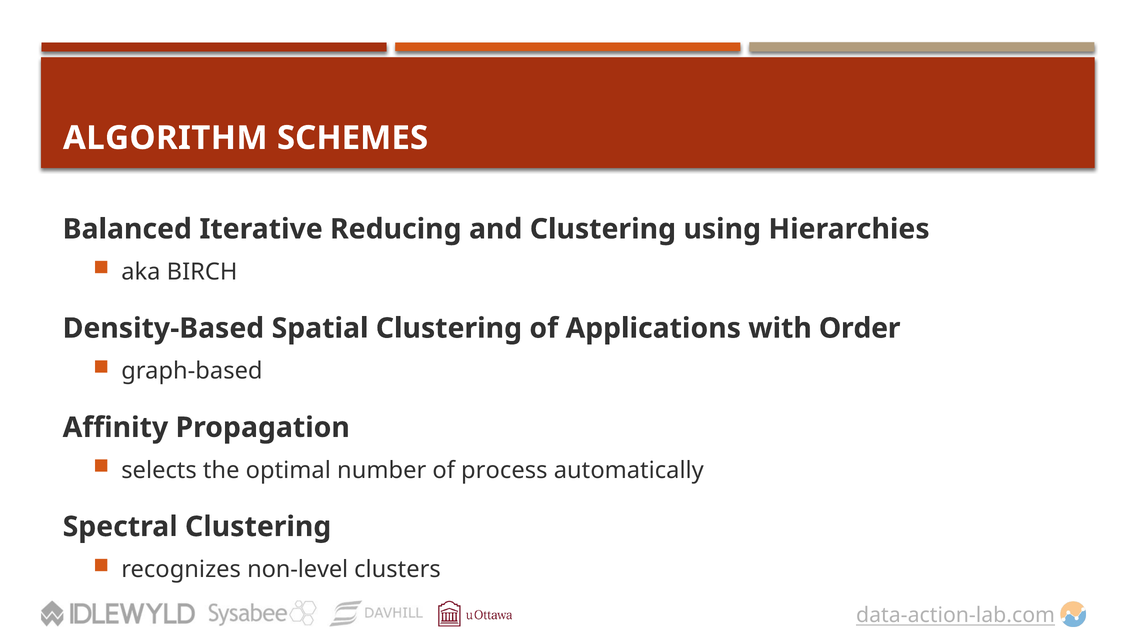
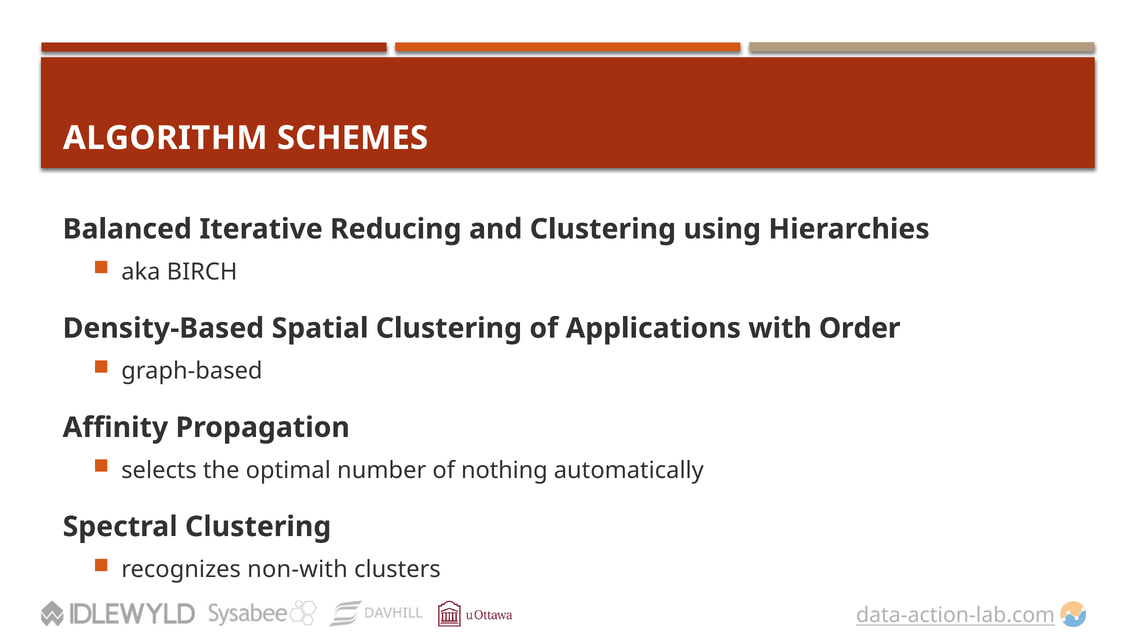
process: process -> nothing (504, 470)
non-level: non-level -> non-with (298, 570)
